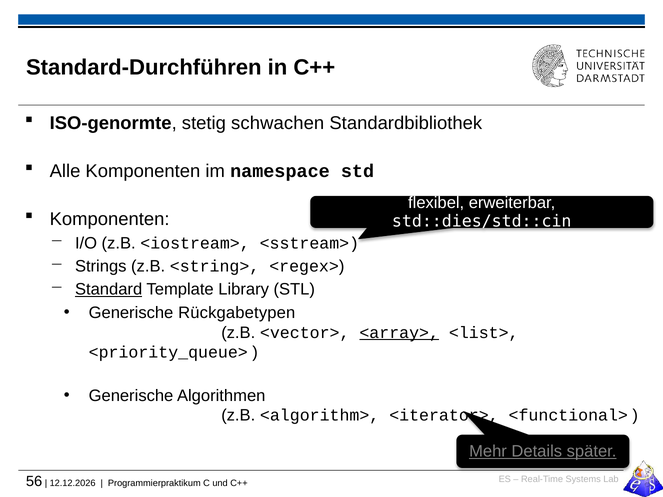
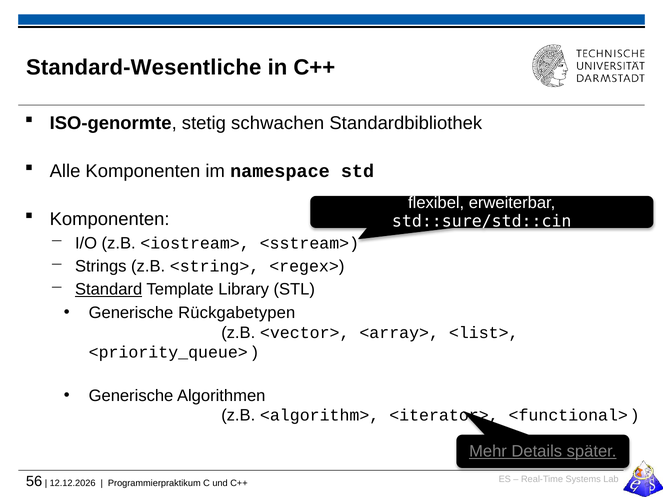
Standard-Durchführen: Standard-Durchführen -> Standard-Wesentliche (144, 67)
std::dies/std::cin: std::dies/std::cin -> std::sure/std::cin (482, 221)
<array> underline: present -> none (399, 333)
